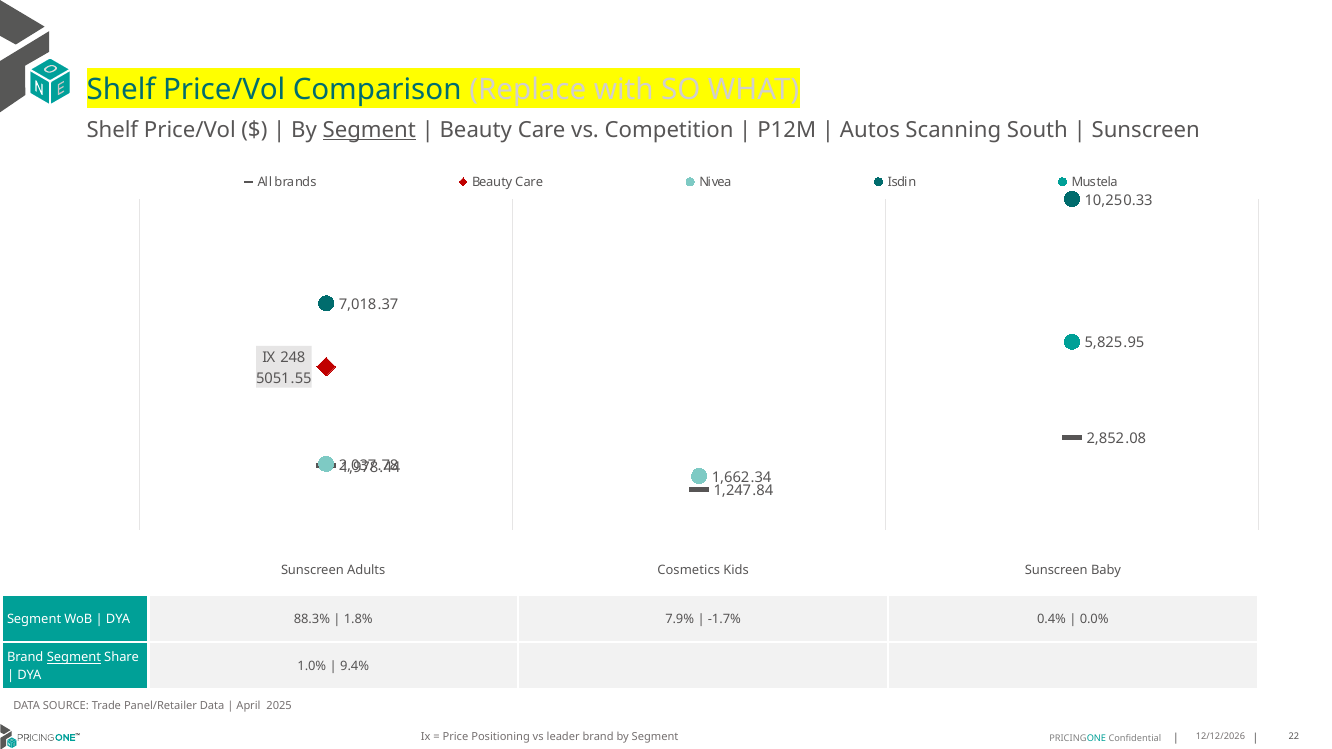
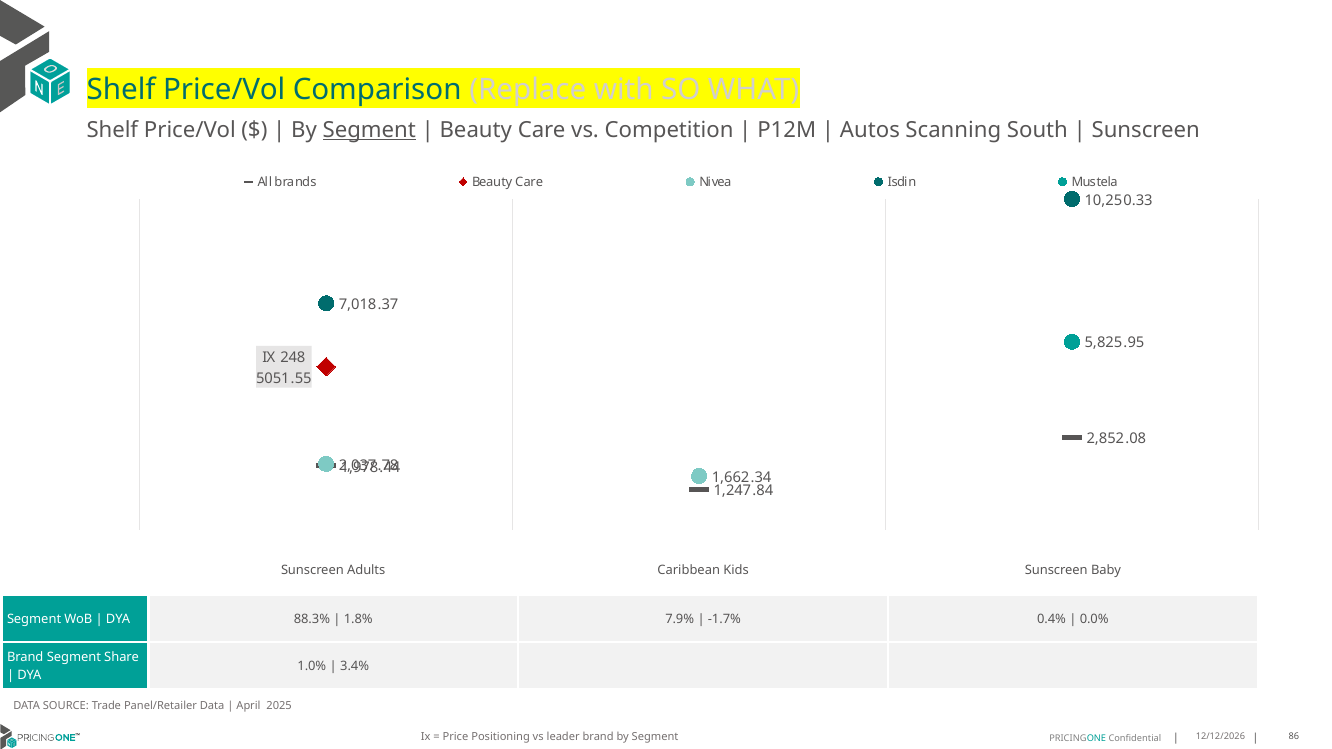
Cosmetics: Cosmetics -> Caribbean (689, 570)
Segment underline: present -> none (74, 658)
9.4%: 9.4% -> 3.4% (355, 666)
22: 22 -> 86 (1294, 737)
